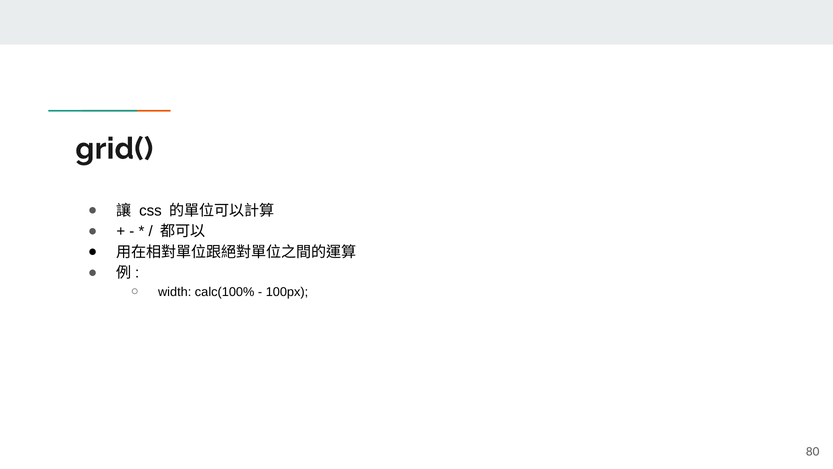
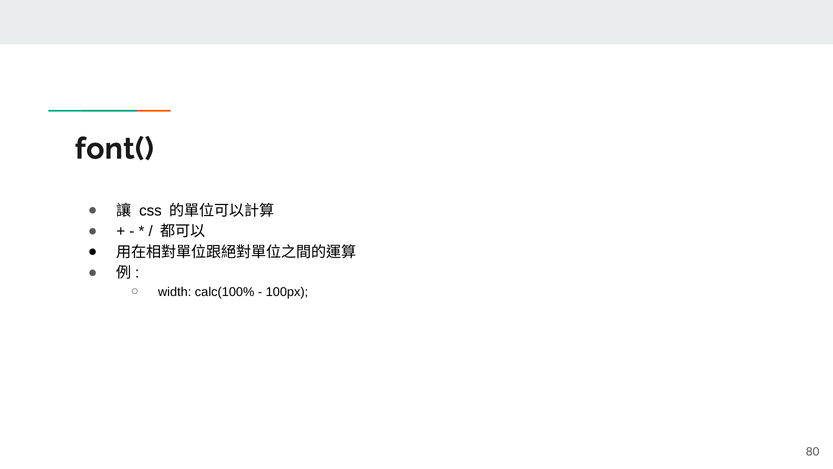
grid(: grid( -> font( (114, 149)
